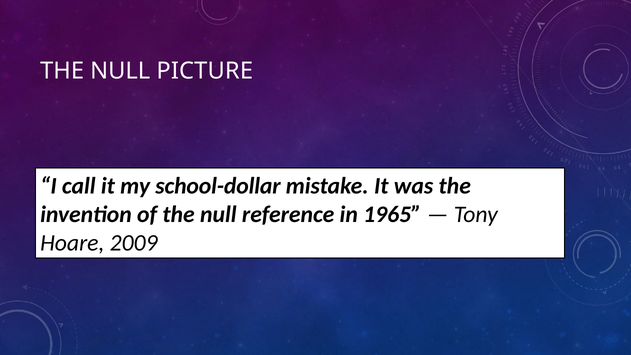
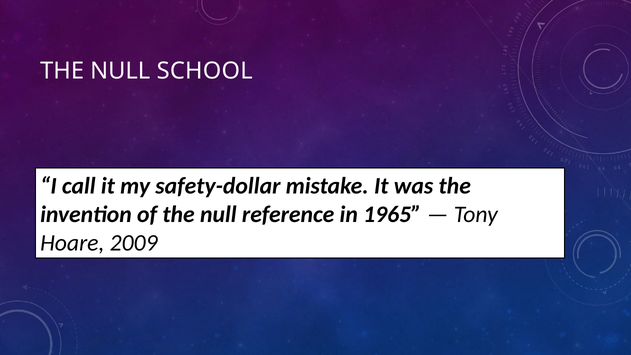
PICTURE: PICTURE -> SCHOOL (205, 71)
school-dollar: school-dollar -> safety-dollar (218, 186)
